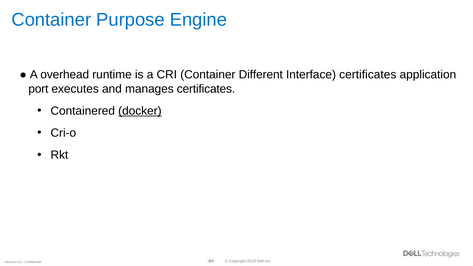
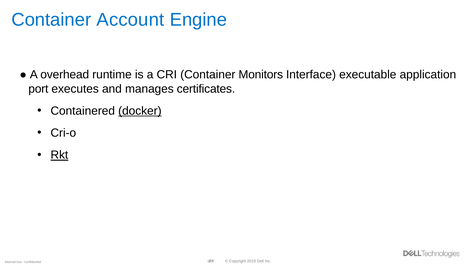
Purpose: Purpose -> Account (130, 20)
Different: Different -> Monitors (261, 75)
Interface certificates: certificates -> executable (368, 75)
Rkt underline: none -> present (59, 155)
